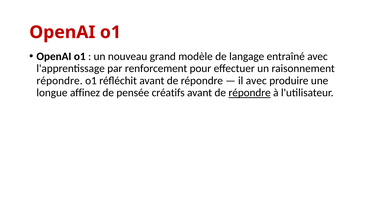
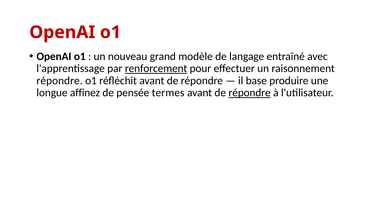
renforcement underline: none -> present (156, 69)
il avec: avec -> base (256, 81)
créatifs: créatifs -> termes (168, 93)
